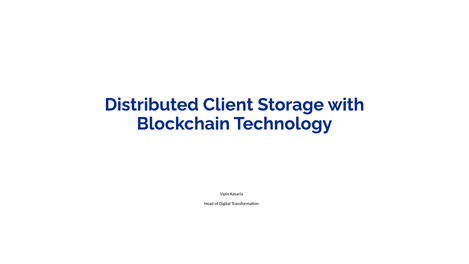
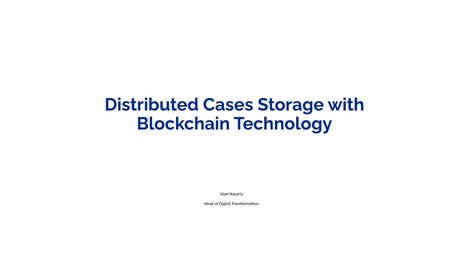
Client: Client -> Cases (228, 105)
